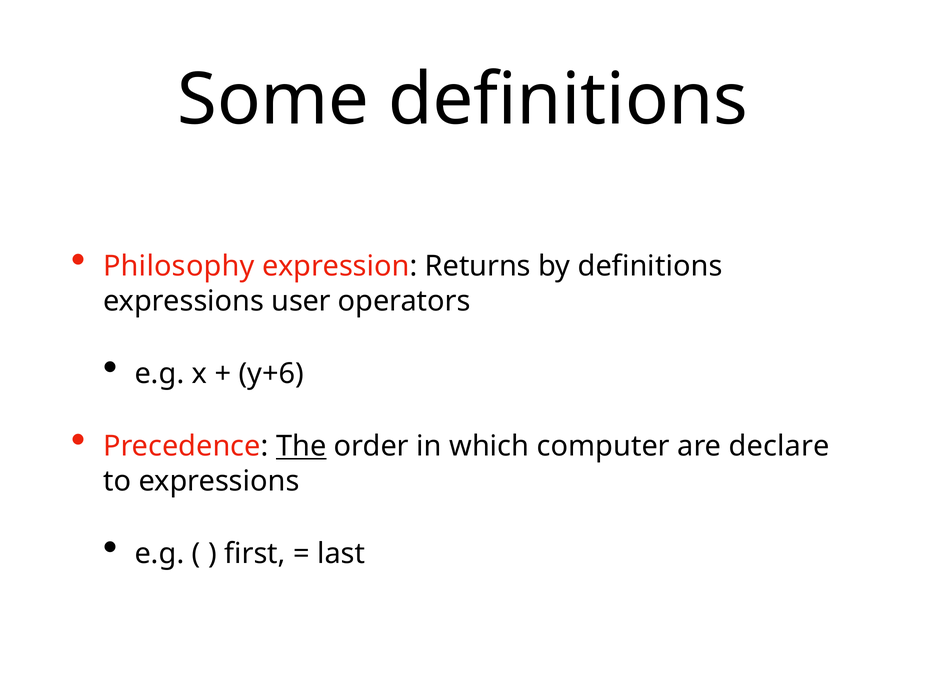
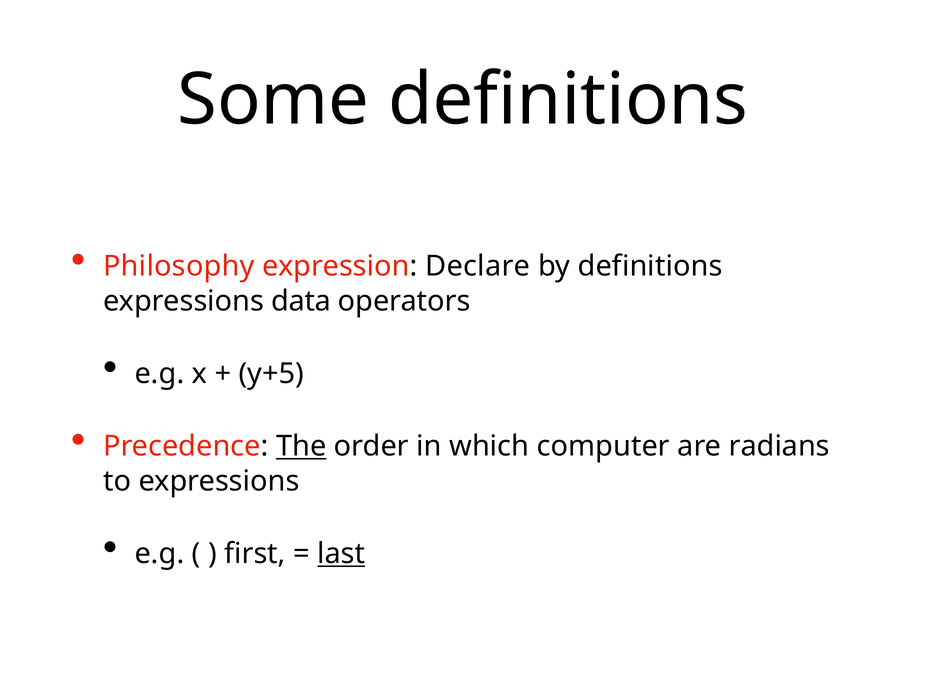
Returns: Returns -> Declare (478, 267)
user: user -> data (301, 301)
y+6: y+6 -> y+5 (271, 374)
declare: declare -> radians (779, 447)
last underline: none -> present (341, 554)
